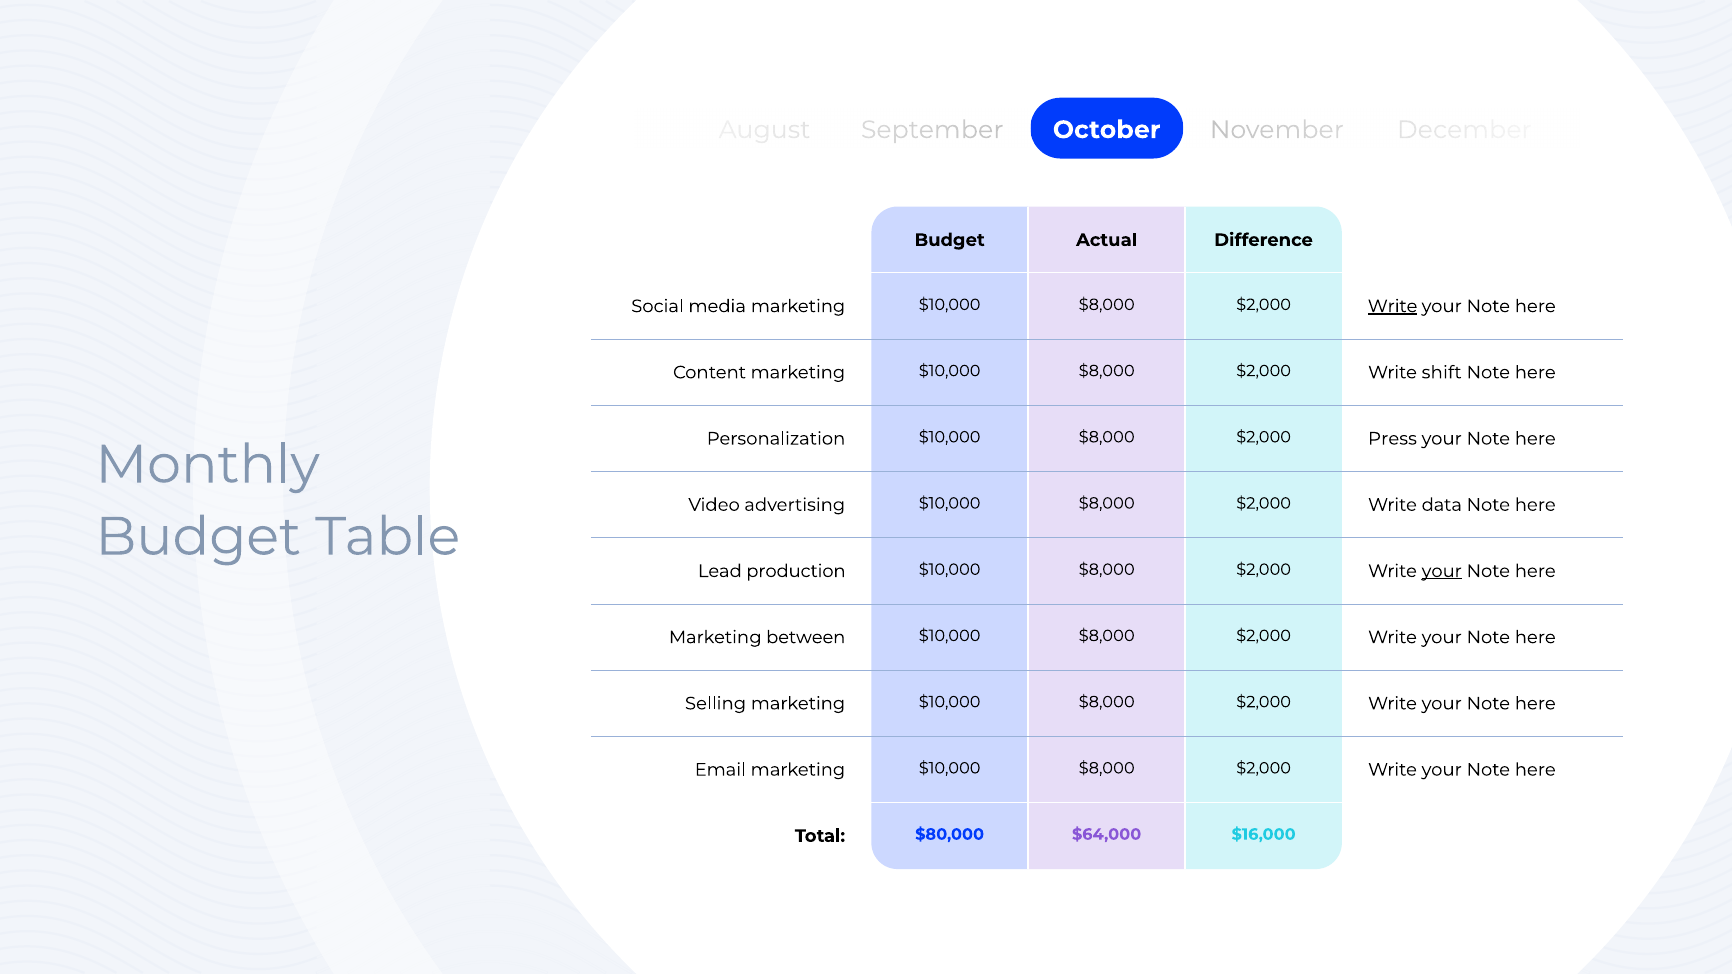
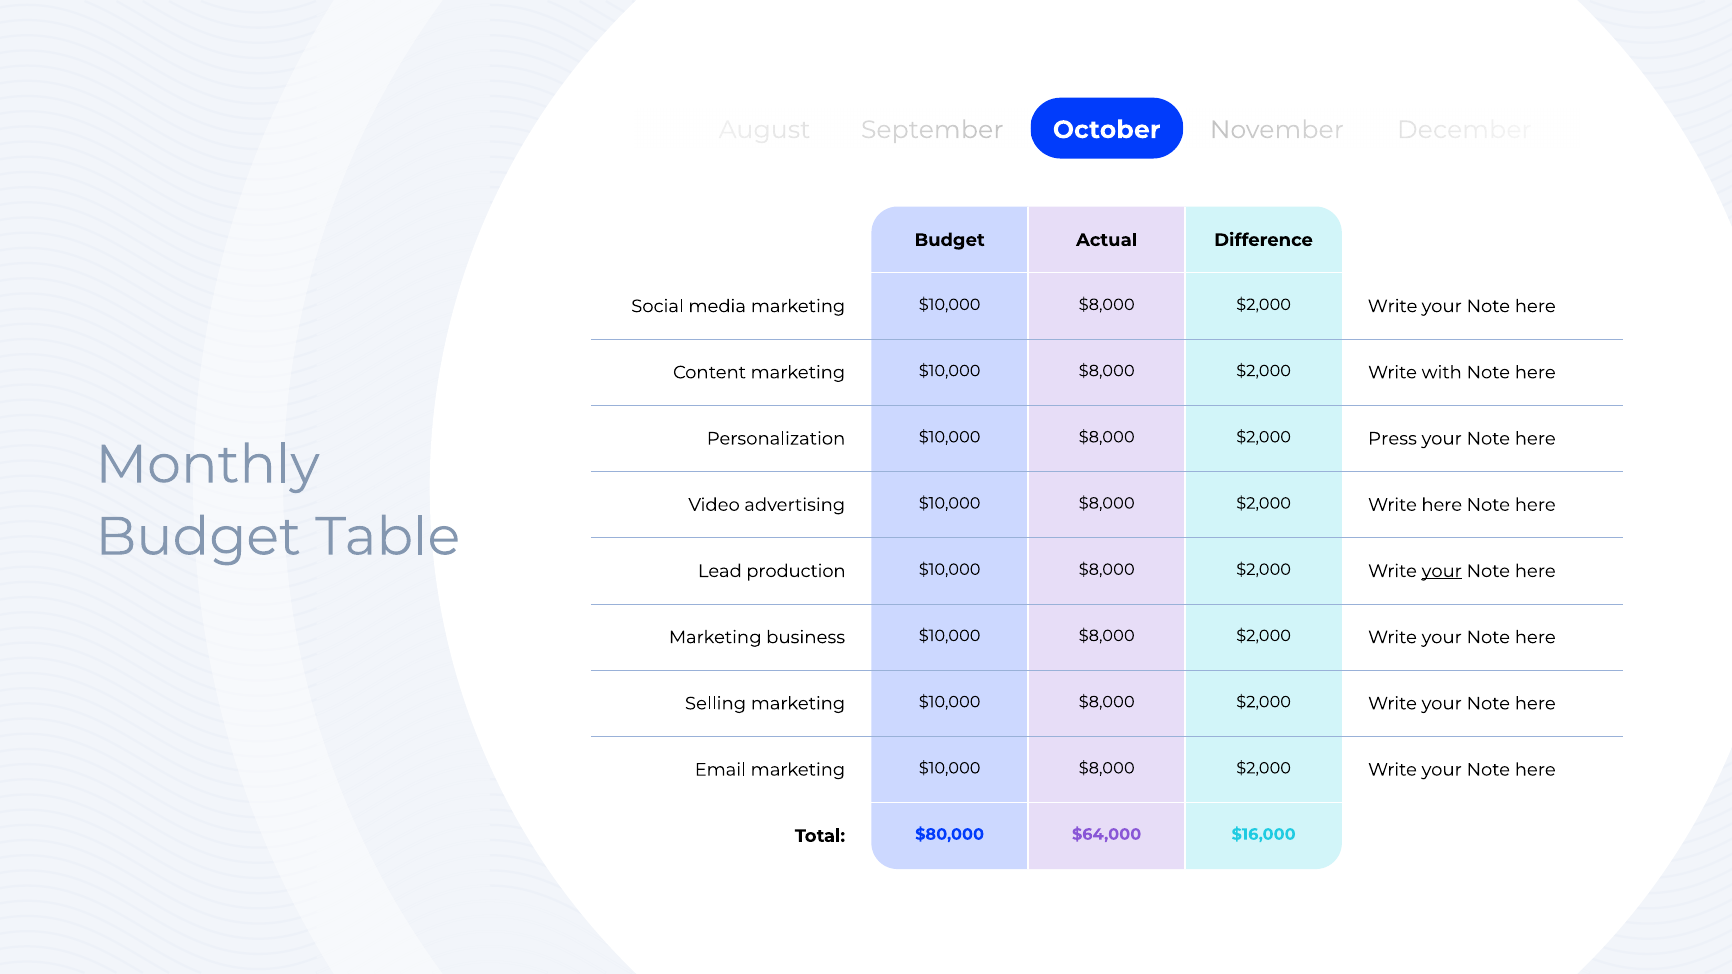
Write underline: present -> none (1393, 306)
shift: shift -> with (1442, 373)
Write data: data -> here (1442, 505)
between: between -> business (806, 637)
